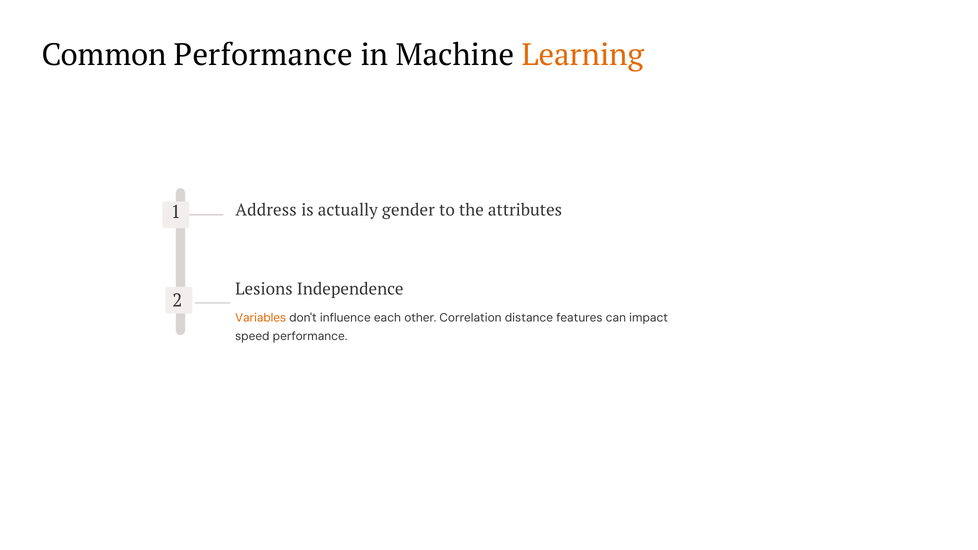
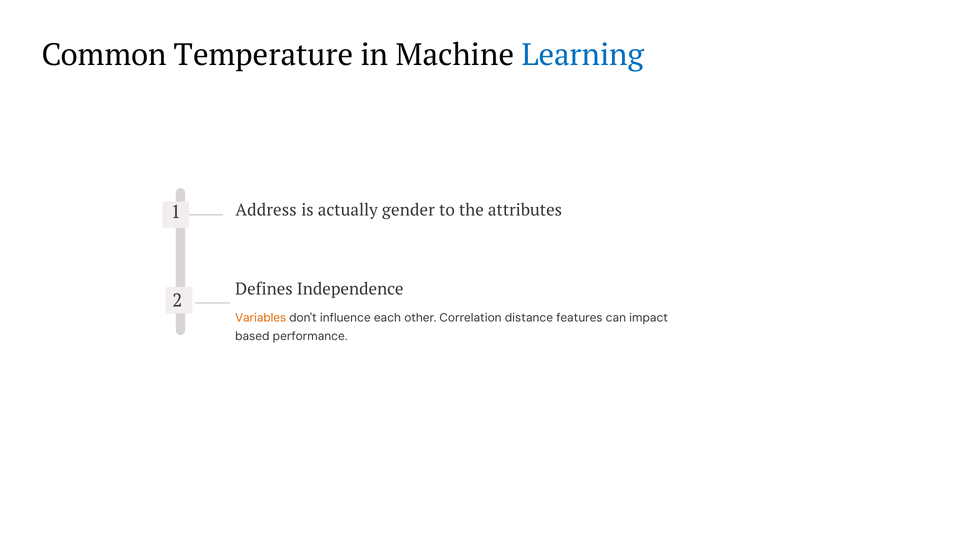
Common Performance: Performance -> Temperature (263, 55)
Learning colour: orange -> blue (583, 55)
Lesions: Lesions -> Defines (264, 289)
speed: speed -> based (252, 337)
